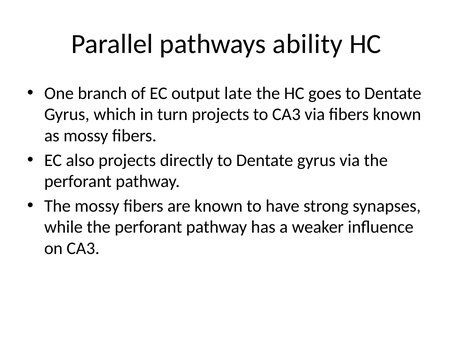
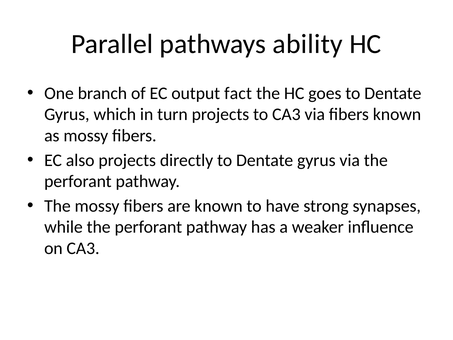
late: late -> fact (238, 93)
